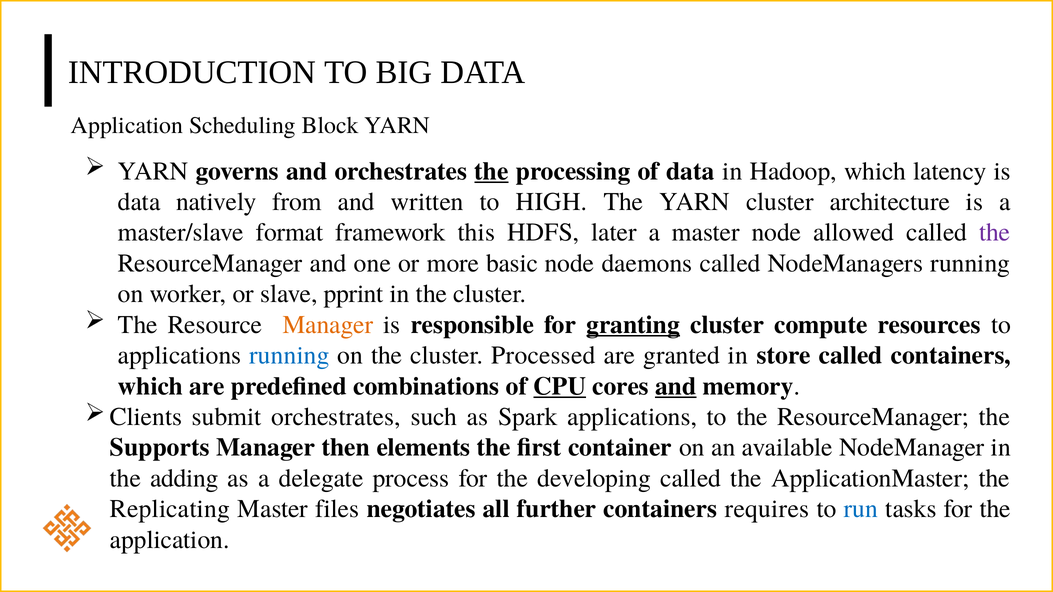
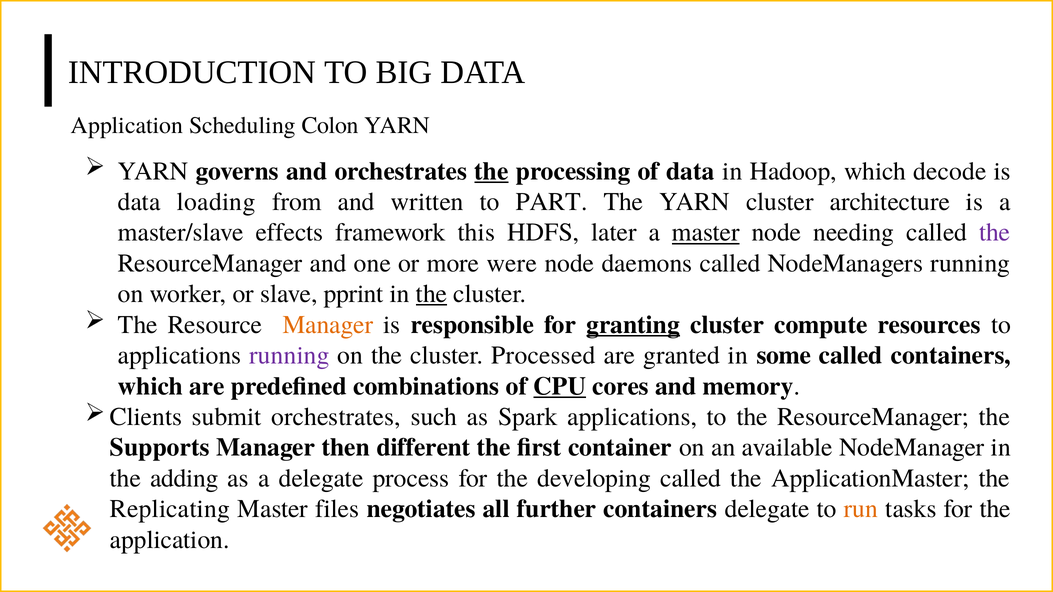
Block: Block -> Colon (330, 126)
latency: latency -> decode (950, 171)
natively: natively -> loading (216, 202)
HIGH: HIGH -> PART (552, 202)
format: format -> effects (289, 233)
master underline: none -> present (706, 233)
allowed: allowed -> needing (854, 233)
basic: basic -> were (512, 263)
the underline: none -> present (432, 294)
running colour: blue -> purple (289, 356)
store: store -> some (784, 356)
and underline: present -> none (676, 386)
elements: elements -> different (423, 448)
containers requires: requires -> delegate (767, 509)
run colour: blue -> orange (861, 509)
